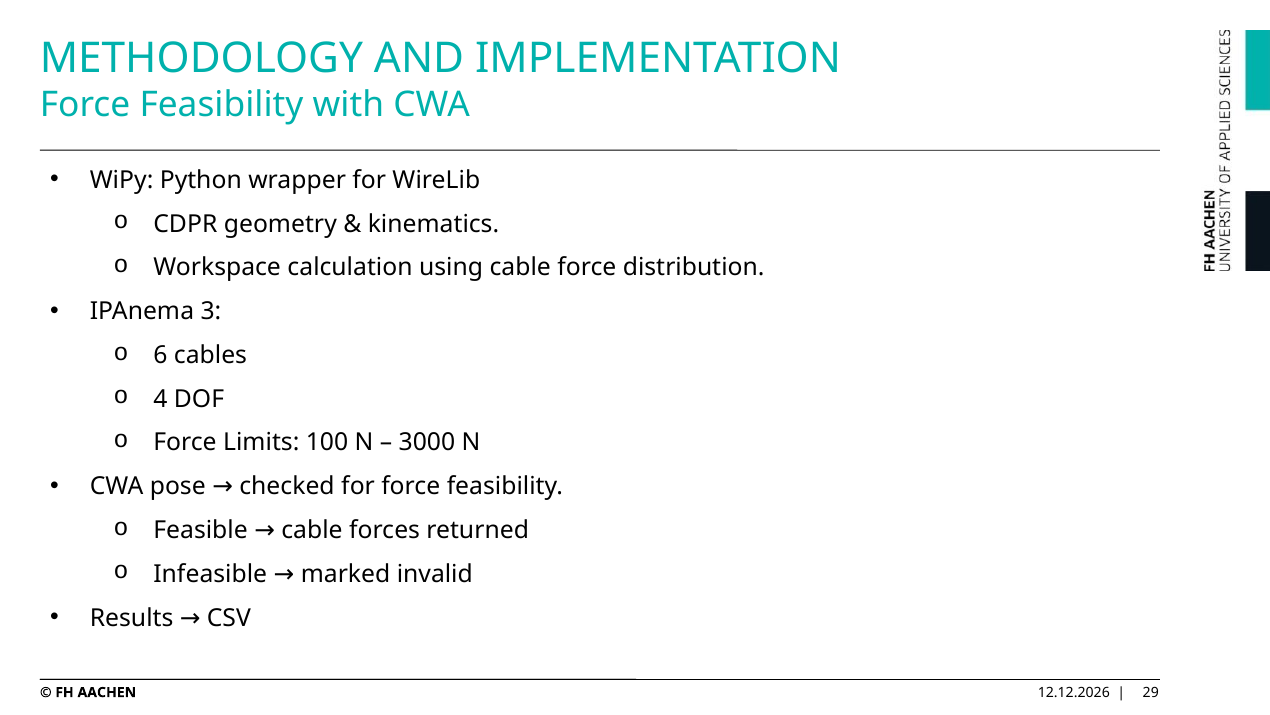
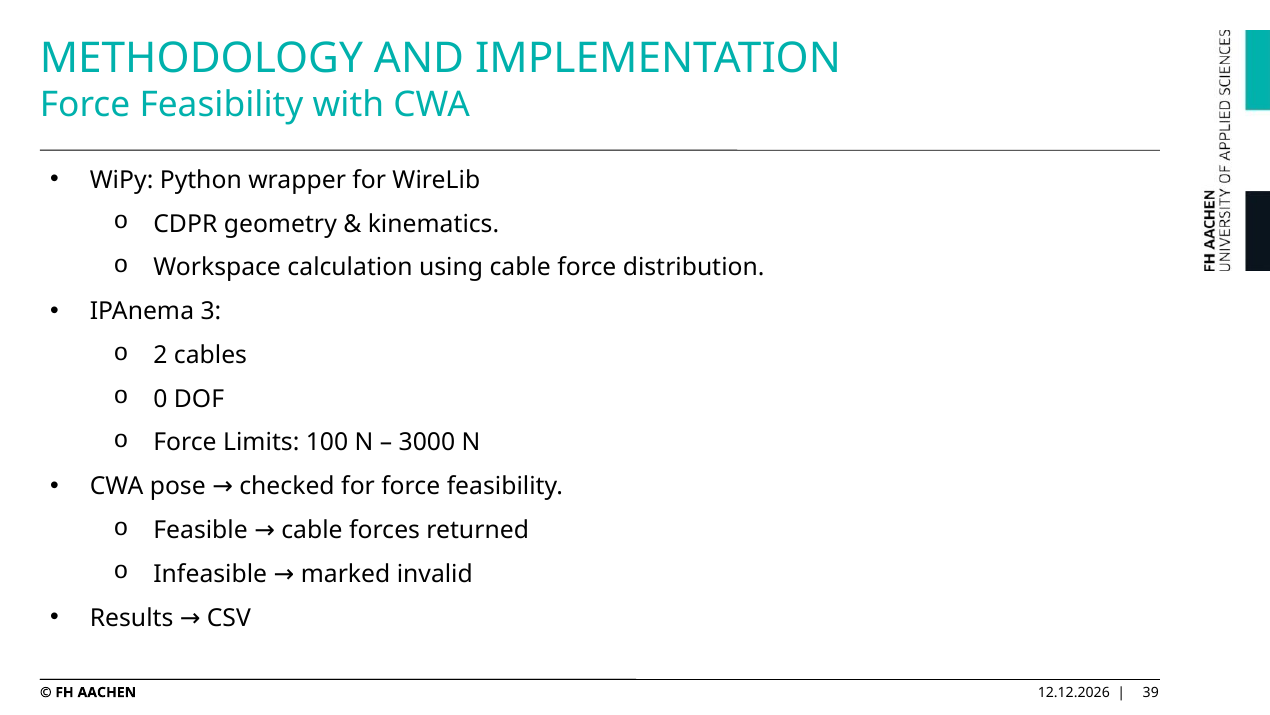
6: 6 -> 2 (160, 355)
4: 4 -> 0 (160, 399)
29: 29 -> 39 (1151, 692)
